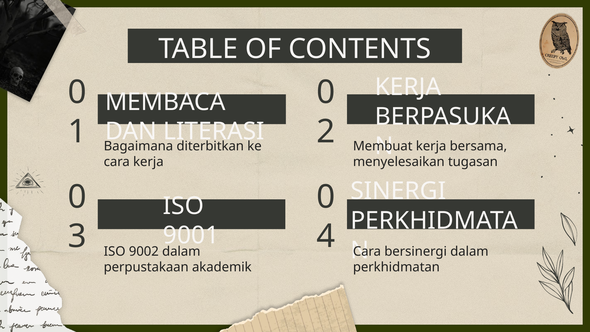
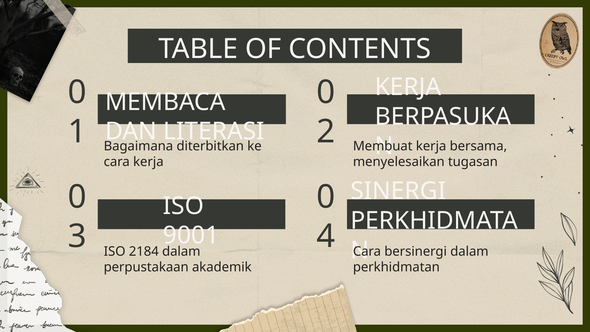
9002: 9002 -> 2184 (144, 251)
